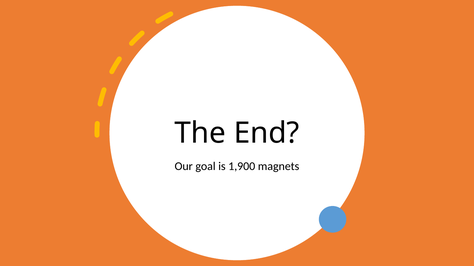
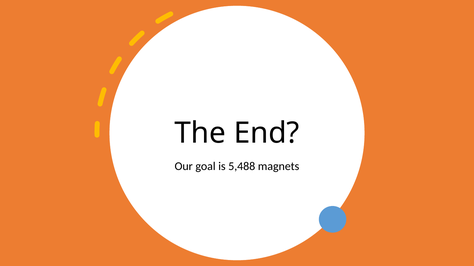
1,900: 1,900 -> 5,488 (242, 167)
